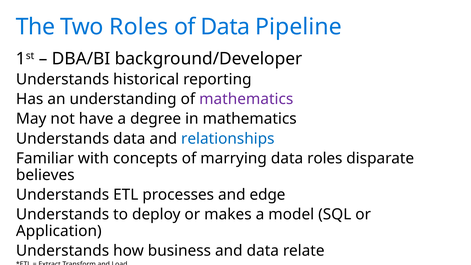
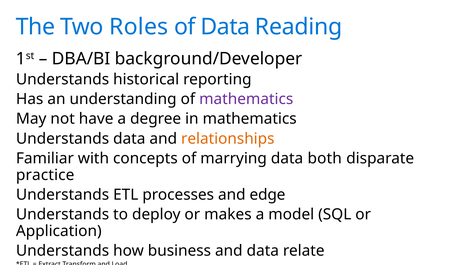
Pipeline: Pipeline -> Reading (299, 27)
relationships colour: blue -> orange (228, 139)
data roles: roles -> both (325, 158)
believes: believes -> practice (45, 175)
